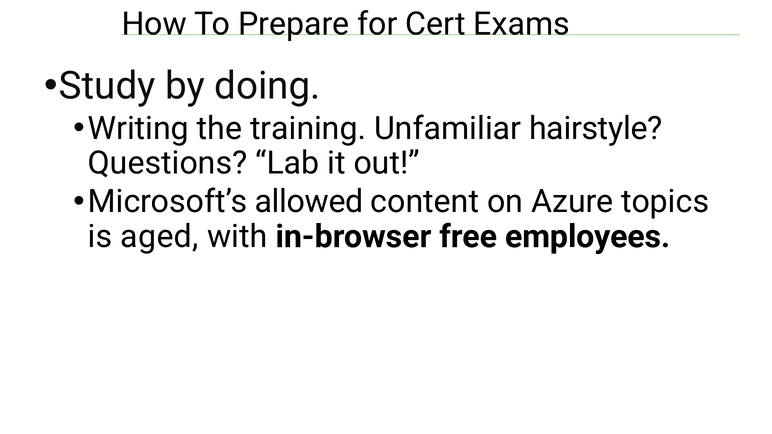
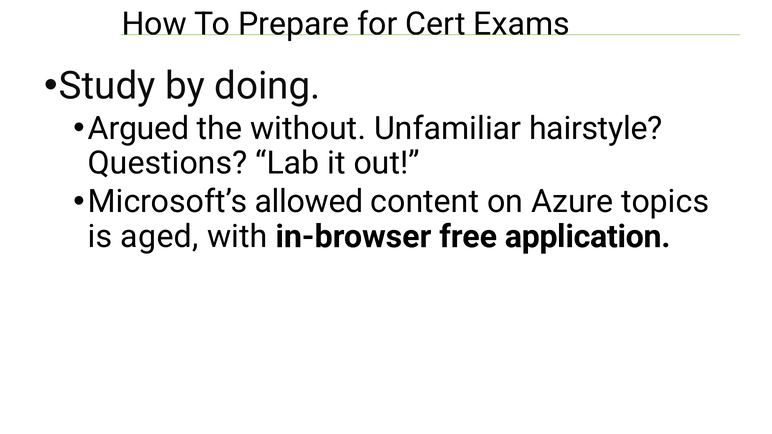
Writing: Writing -> Argued (139, 129)
training: training -> without (308, 129)
employees: employees -> application (588, 237)
